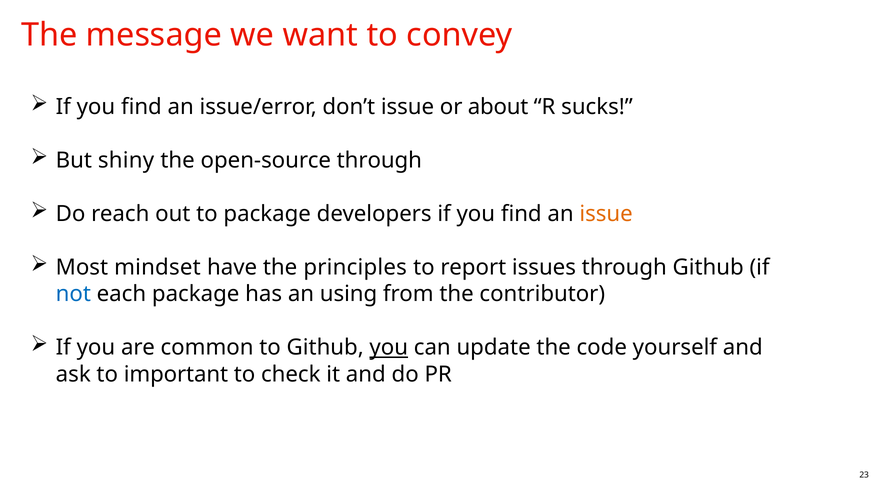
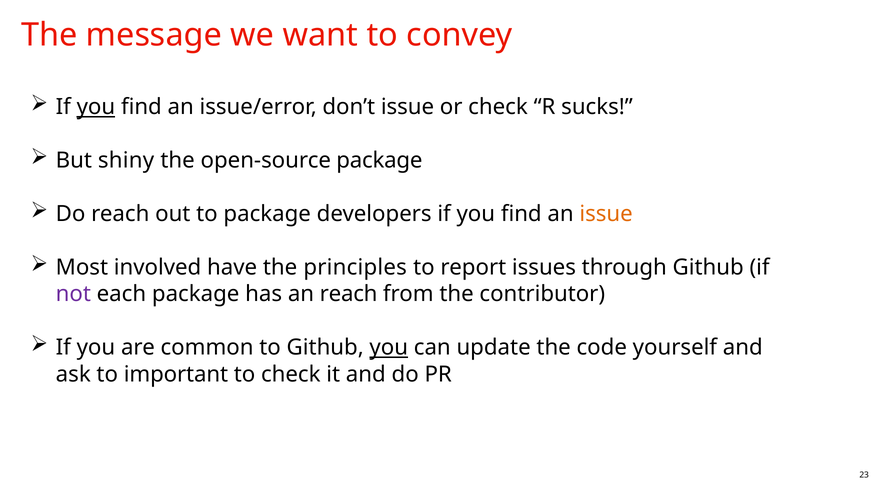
you underline: none -> present (96, 107)
or about: about -> check (498, 107)
open-source through: through -> package (379, 160)
mindset: mindset -> involved (158, 267)
not colour: blue -> purple (73, 294)
an using: using -> reach (349, 294)
